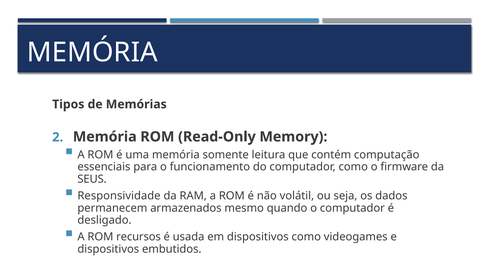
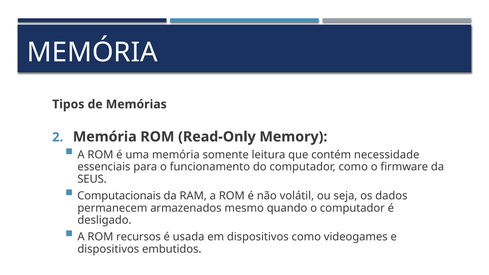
computação: computação -> necessidade (387, 155)
Responsividade: Responsividade -> Computacionais (119, 196)
